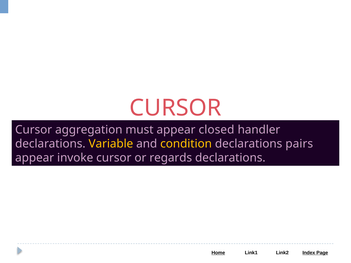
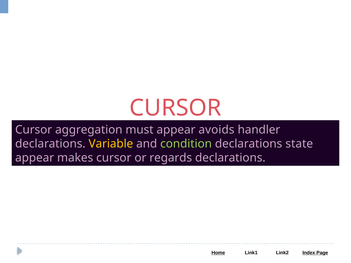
closed: closed -> avoids (216, 130)
condition colour: yellow -> light green (186, 144)
pairs: pairs -> state (299, 144)
invoke: invoke -> makes (75, 158)
